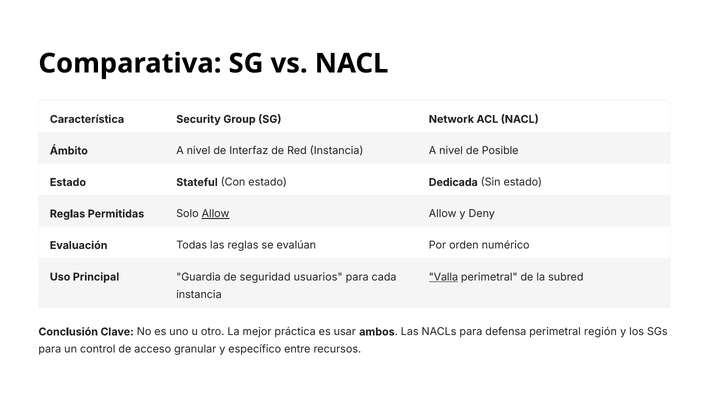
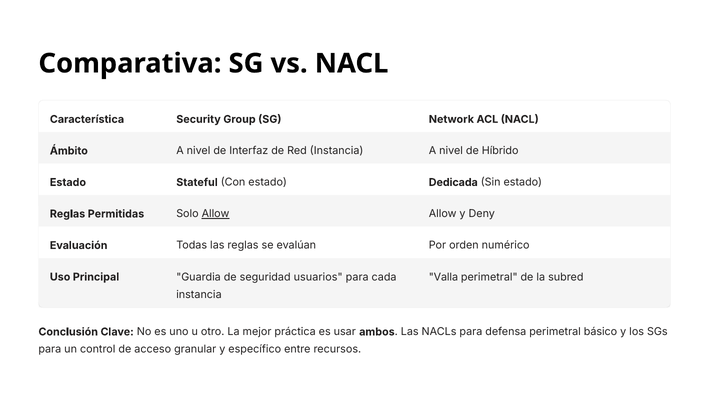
Posible: Posible -> Híbrido (500, 151)
Valla underline: present -> none (443, 277)
región: región -> básico (601, 332)
